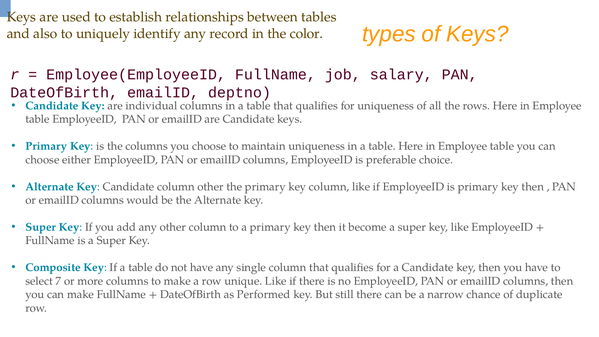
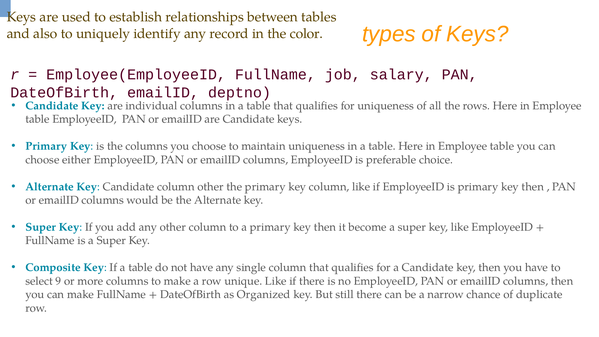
7: 7 -> 9 (58, 281)
Performed: Performed -> Organized (264, 294)
